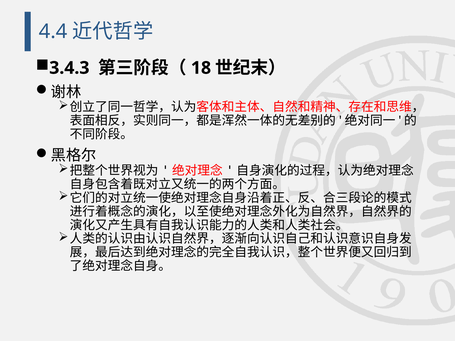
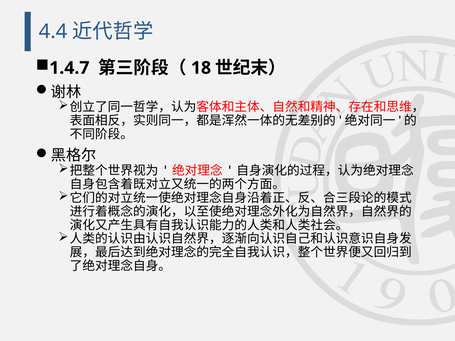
3.4.3: 3.4.3 -> 1.4.7 (69, 68)
